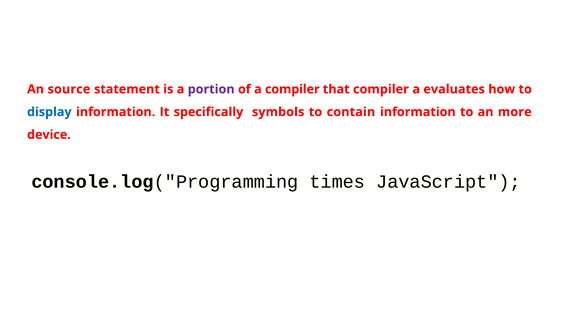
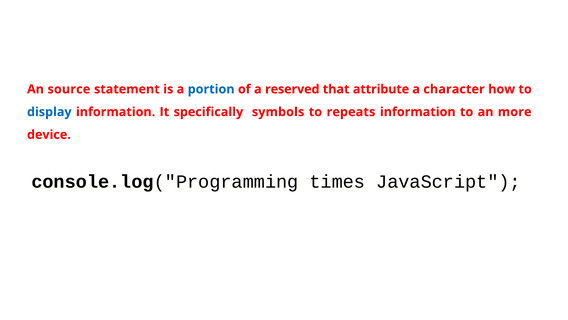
portion colour: purple -> blue (211, 89)
a compiler: compiler -> reserved (292, 89)
that compiler: compiler -> attribute (381, 89)
evaluates: evaluates -> character (454, 89)
contain: contain -> repeats (351, 112)
